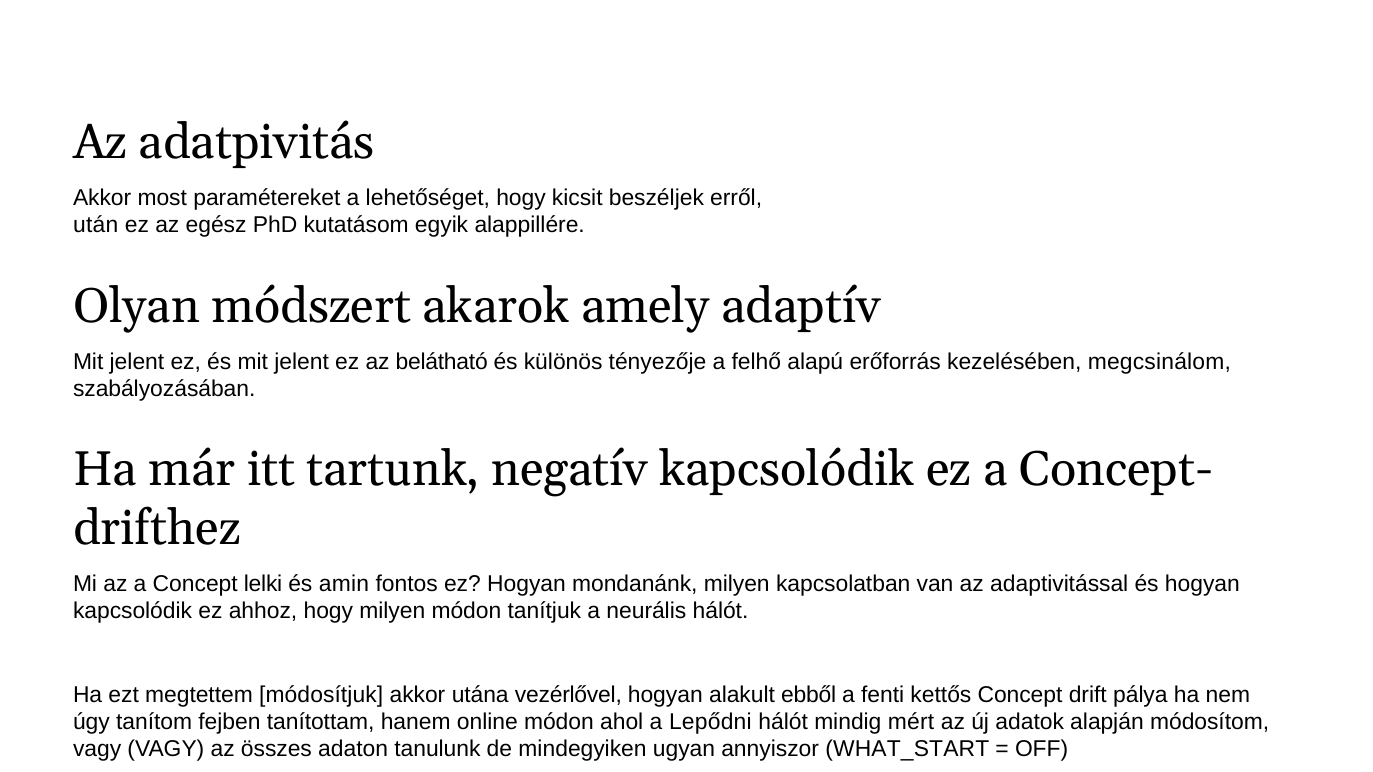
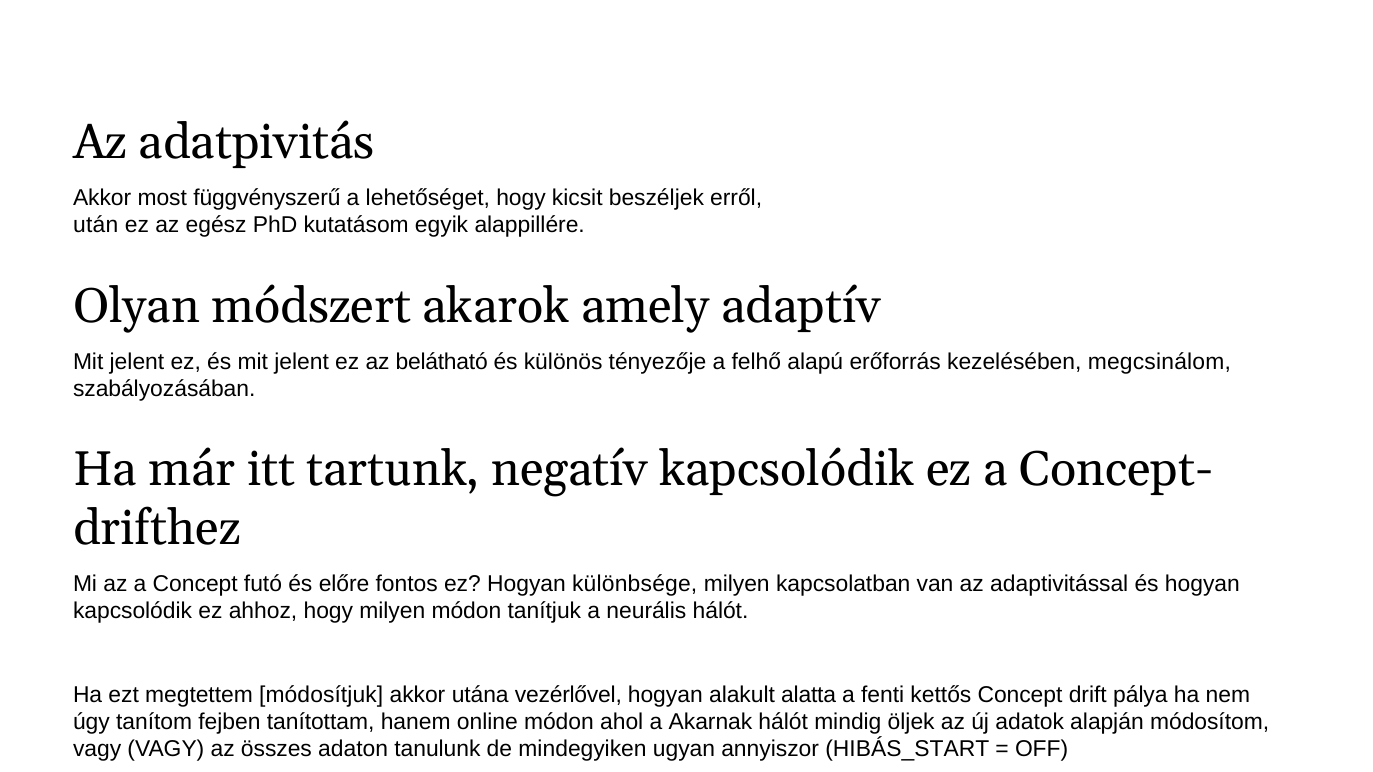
paramétereket: paramétereket -> függvényszerű (267, 198)
lelki: lelki -> futó (263, 584)
amin: amin -> előre (344, 584)
mondanánk: mondanánk -> különbsége (635, 584)
ebből: ebből -> alatta (809, 695)
Lepődni: Lepődni -> Akarnak (711, 722)
mért: mért -> öljek (911, 722)
WHAT_START: WHAT_START -> HIBÁS_START (907, 750)
